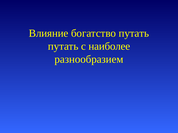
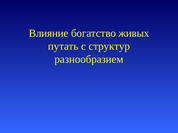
богатство путать: путать -> живых (134, 33)
наиболее: наиболее -> структур (109, 46)
